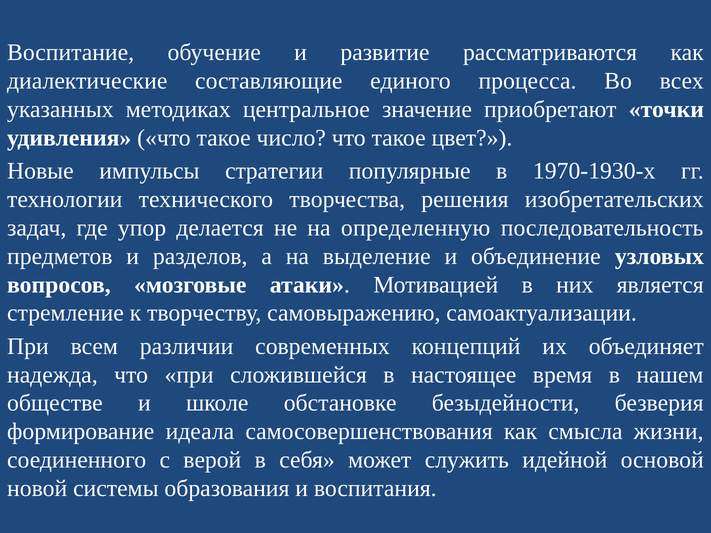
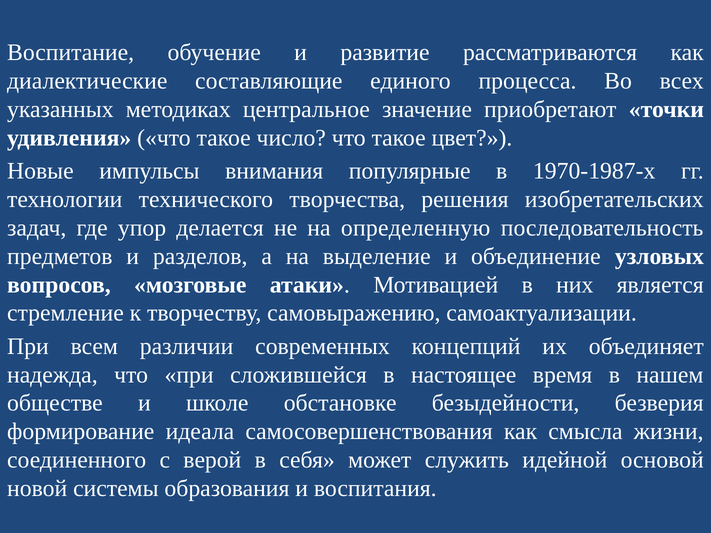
стратегии: стратегии -> внимания (274, 171)
1970-1930-х: 1970-1930-х -> 1970-1987-х (594, 171)
